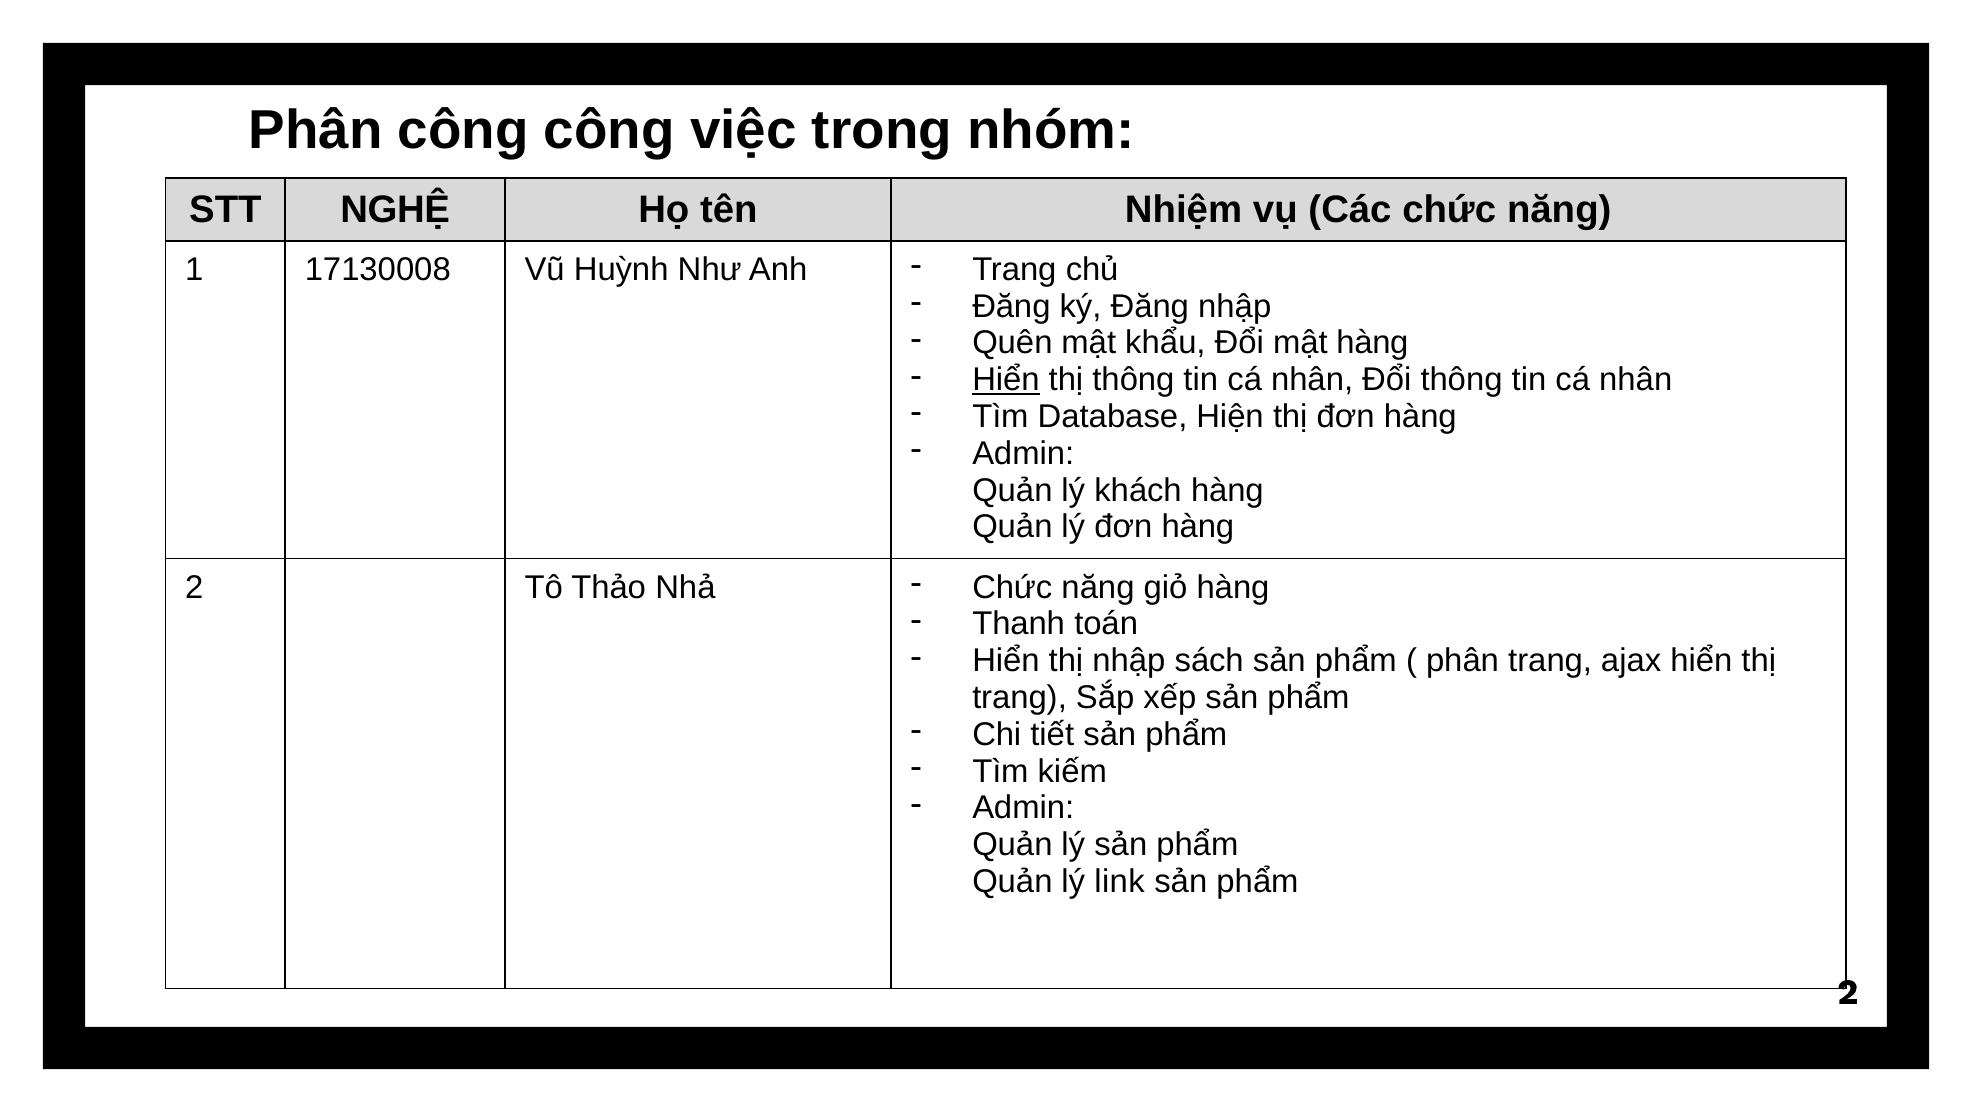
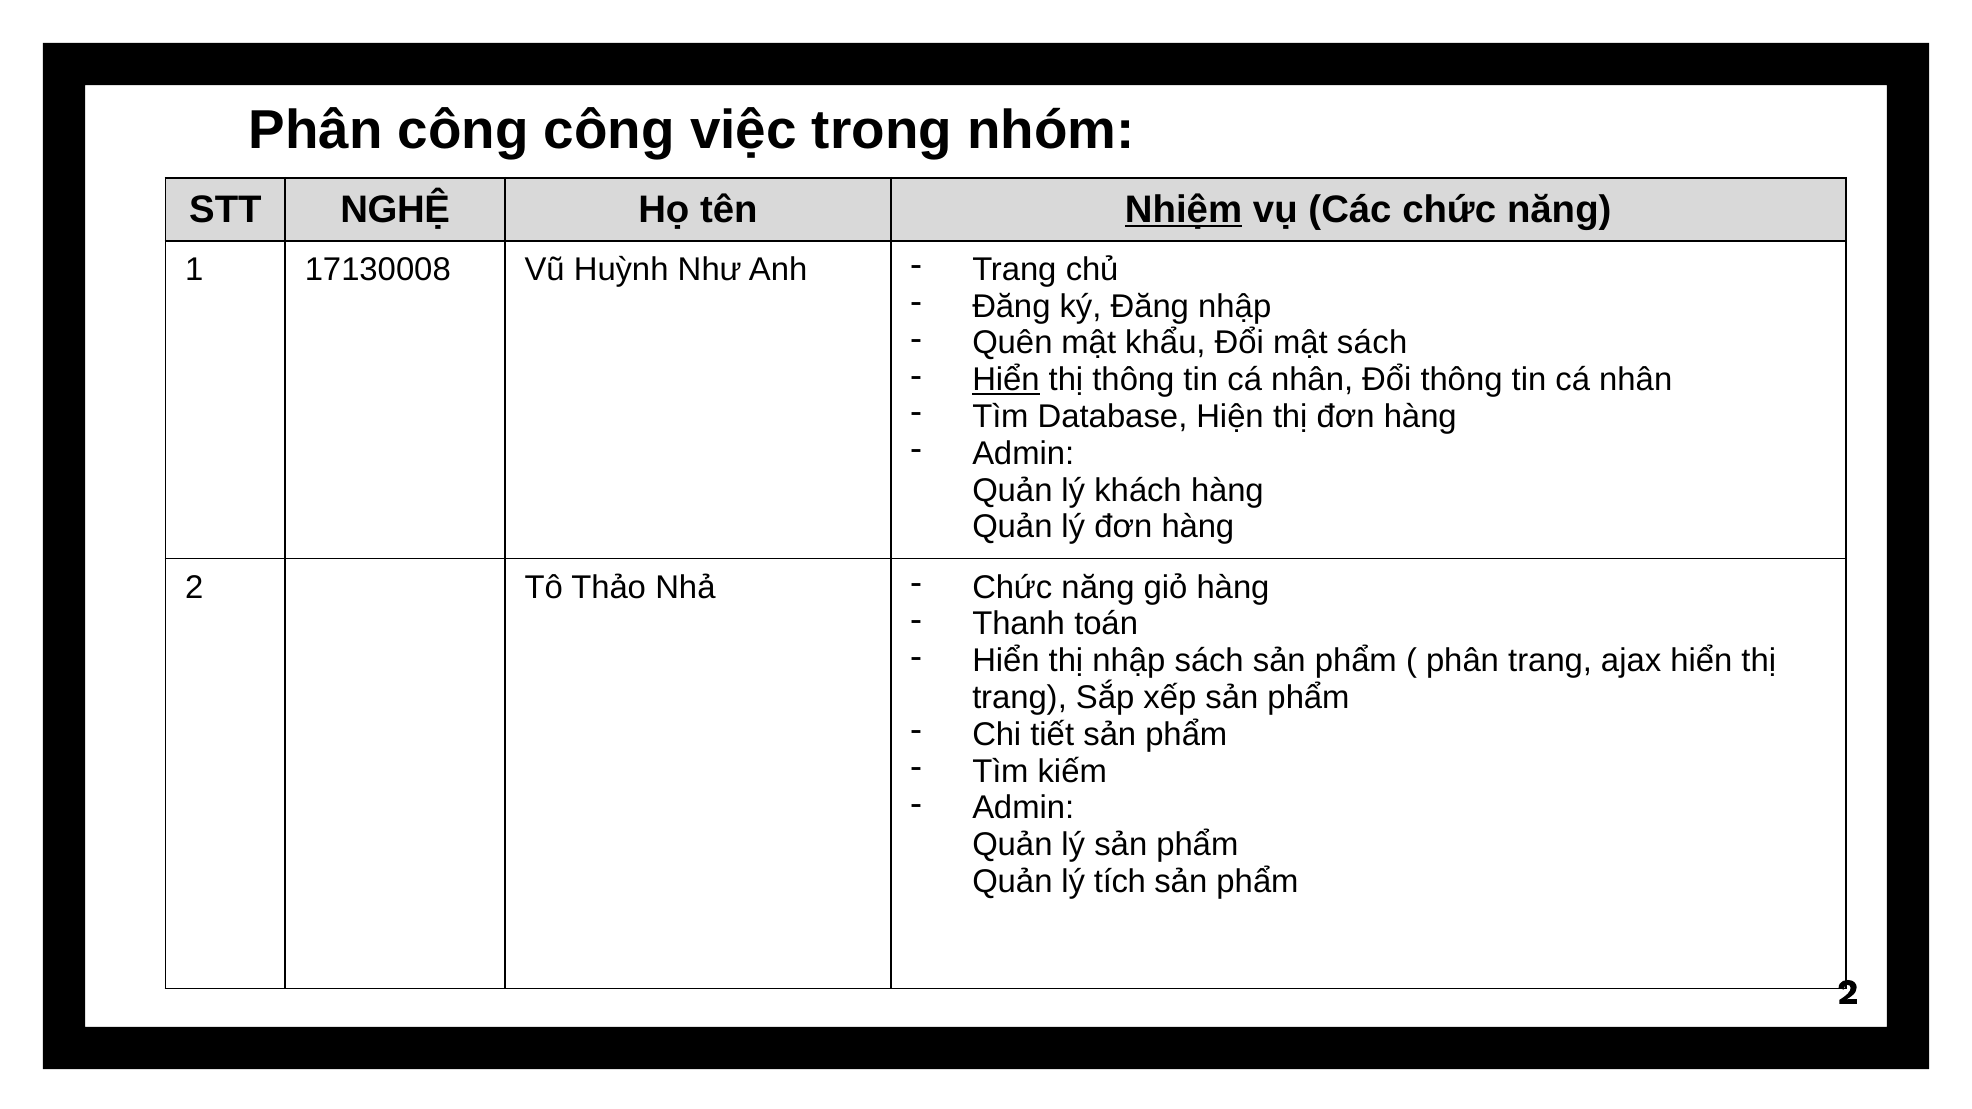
Nhiệm underline: none -> present (1184, 210)
mật hàng: hàng -> sách (1372, 343)
link: link -> tích (1120, 882)
